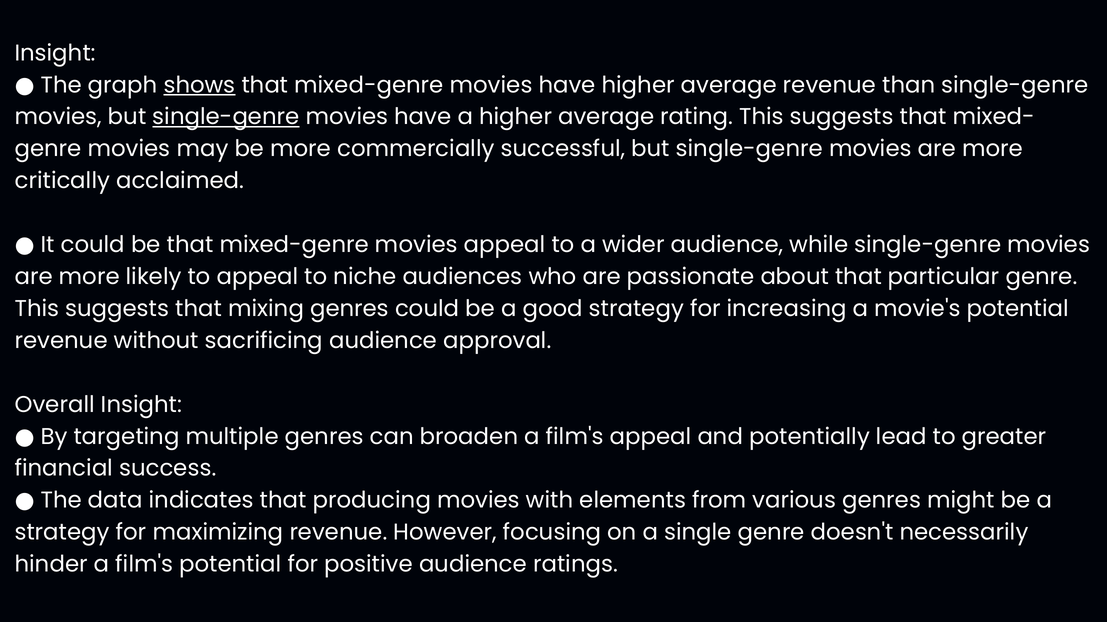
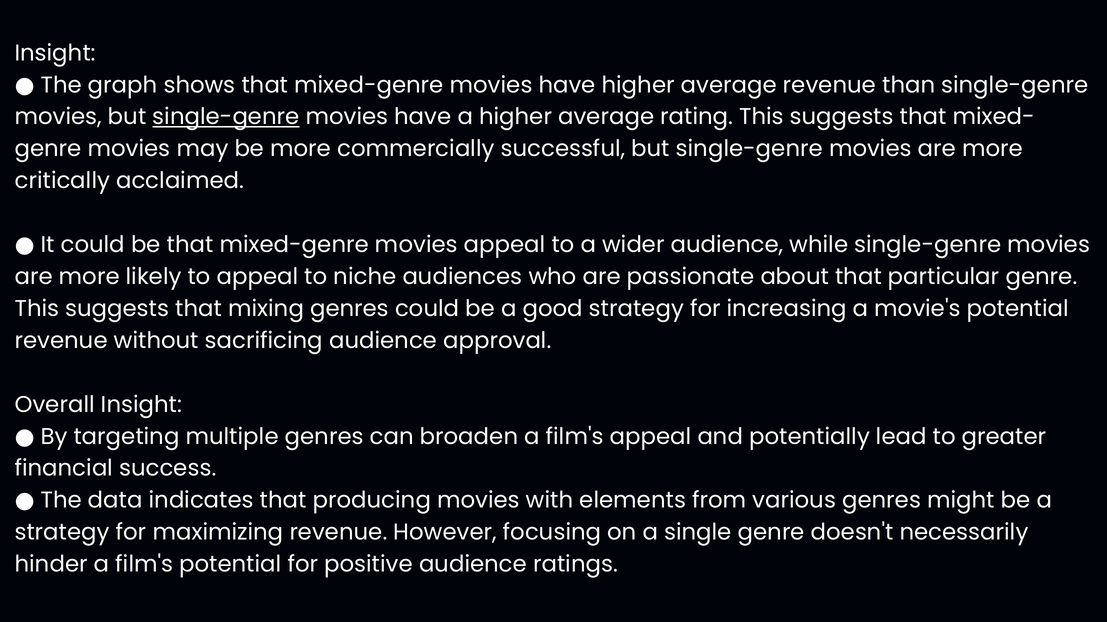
shows underline: present -> none (200, 85)
